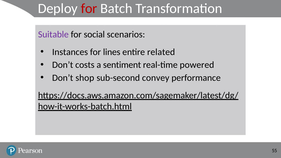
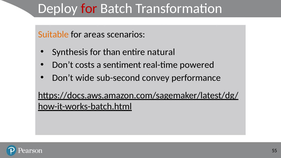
Suitable colour: purple -> orange (53, 34)
social: social -> areas (94, 34)
Instances: Instances -> Synthesis (70, 52)
lines: lines -> than (112, 52)
related: related -> natural (161, 52)
shop: shop -> wide (85, 78)
